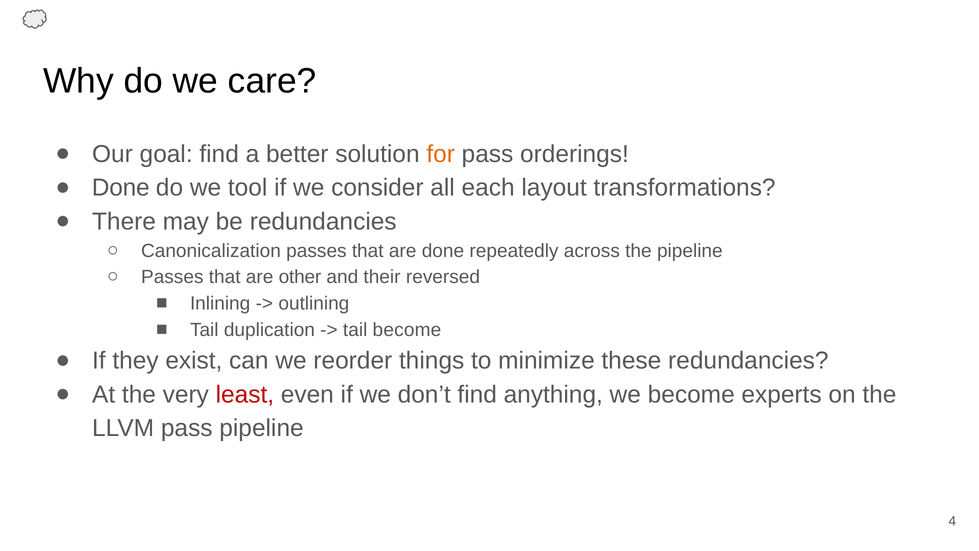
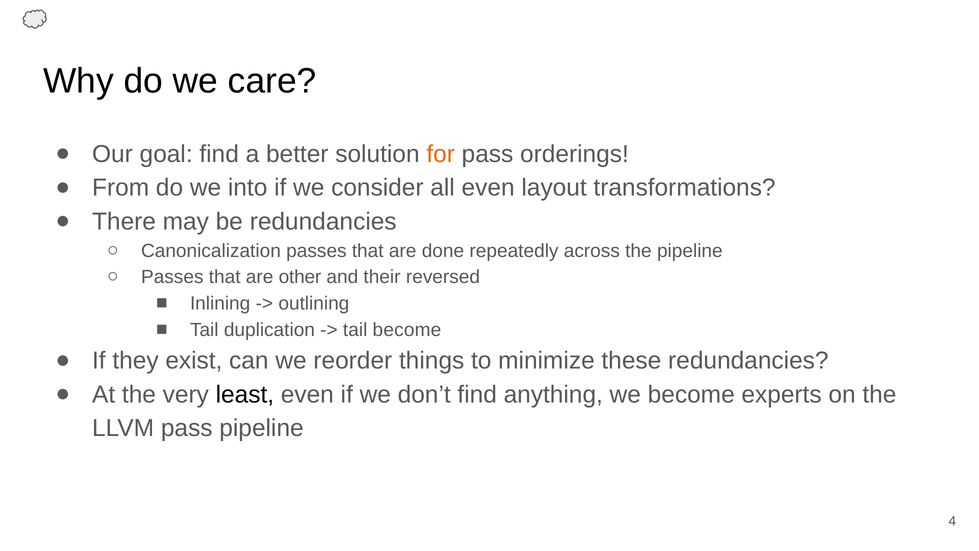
Done: Done -> From (121, 188)
tool: tool -> into (248, 188)
all each: each -> even (488, 188)
least colour: red -> black (245, 394)
